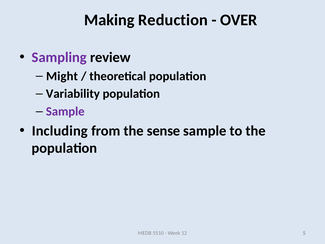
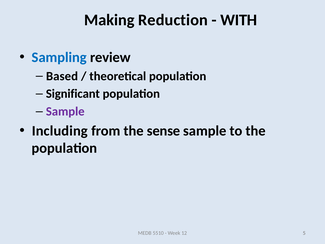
OVER: OVER -> WITH (239, 20)
Sampling colour: purple -> blue (59, 57)
Might: Might -> Based (62, 76)
Variability: Variability -> Significant (73, 94)
